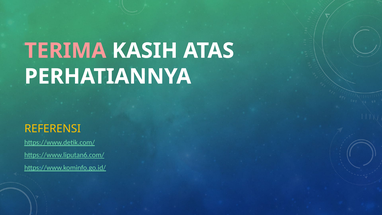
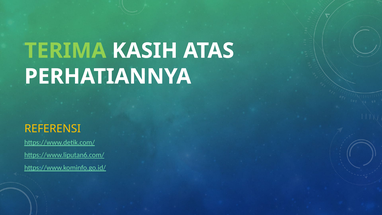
TERIMA colour: pink -> light green (65, 51)
